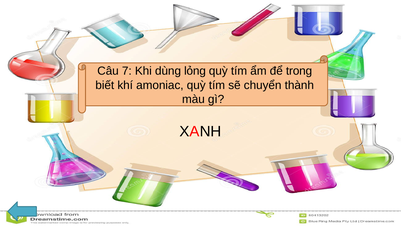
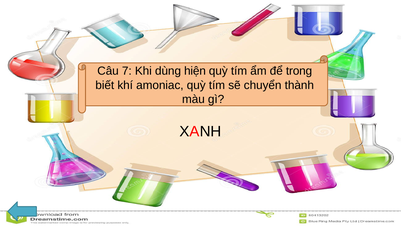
lỏng: lỏng -> hiện (195, 71)
